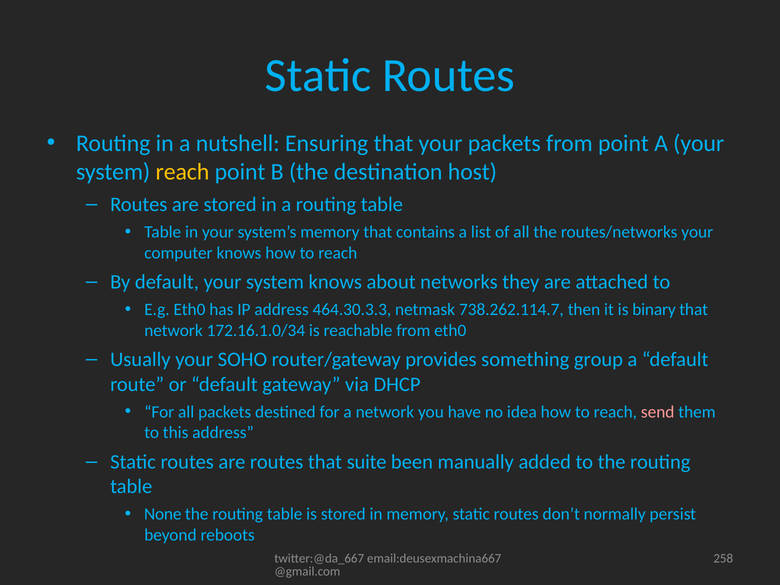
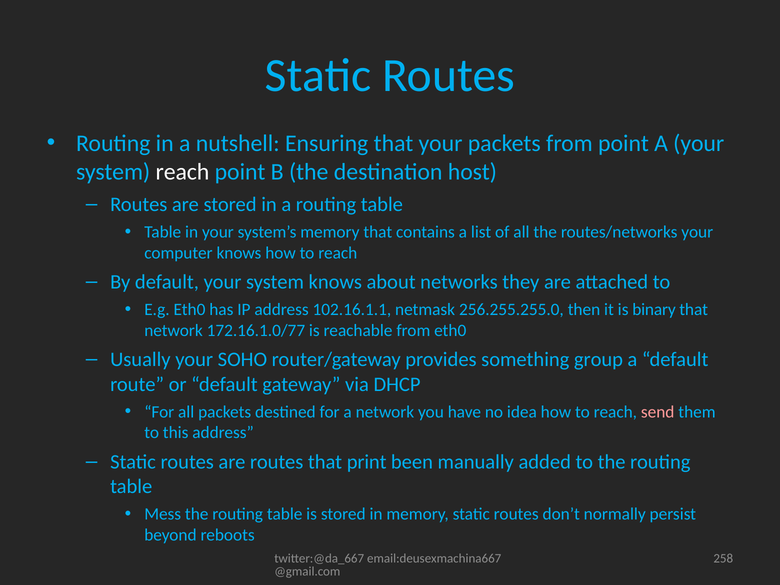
reach colour: yellow -> white (182, 172)
464.30.3.3: 464.30.3.3 -> 102.16.1.1 (352, 310)
738.262.114.7: 738.262.114.7 -> 256.255.255.0 (511, 310)
172.16.1.0/34: 172.16.1.0/34 -> 172.16.1.0/77 (256, 330)
suite: suite -> print (367, 462)
None: None -> Mess (163, 514)
